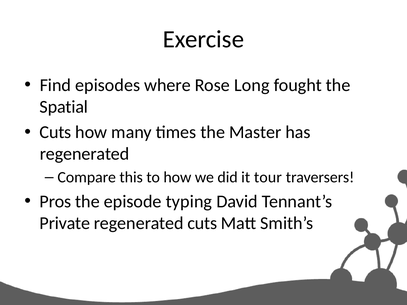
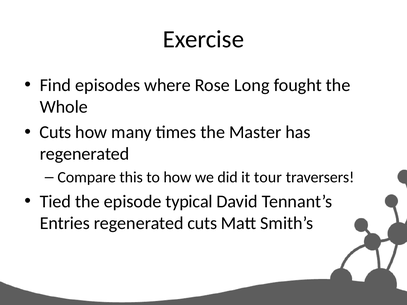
Spatial: Spatial -> Whole (64, 107)
Pros: Pros -> Tied (55, 202)
typing: typing -> typical (189, 202)
Private: Private -> Entries (65, 223)
